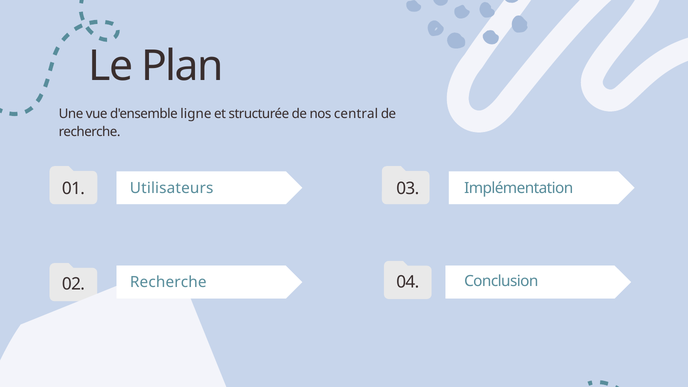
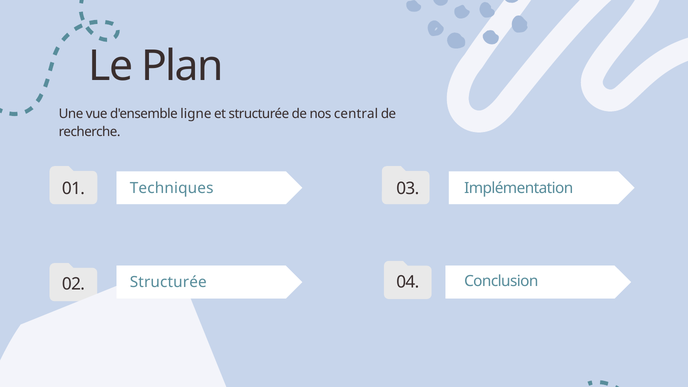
Utilisateurs: Utilisateurs -> Techniques (172, 188)
02 Recherche: Recherche -> Structurée (168, 282)
